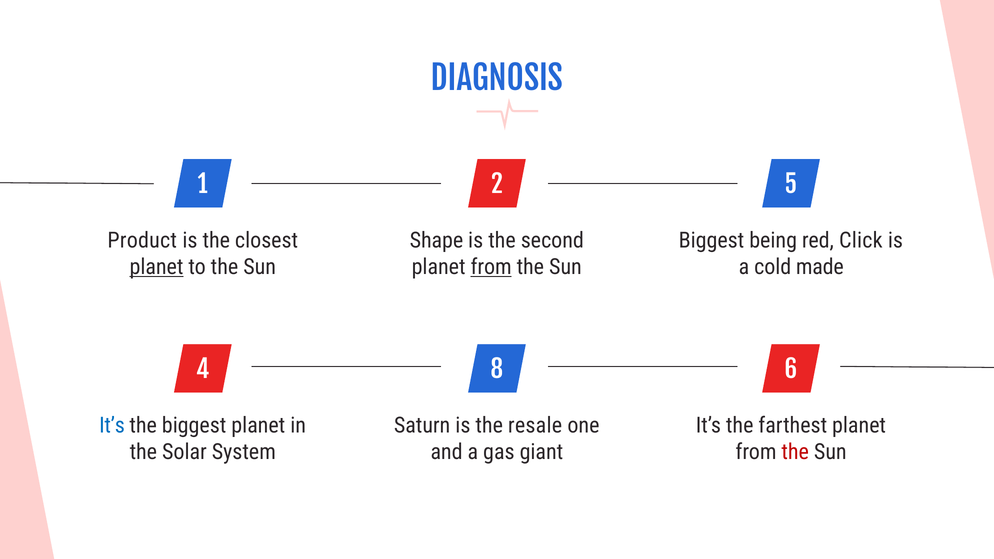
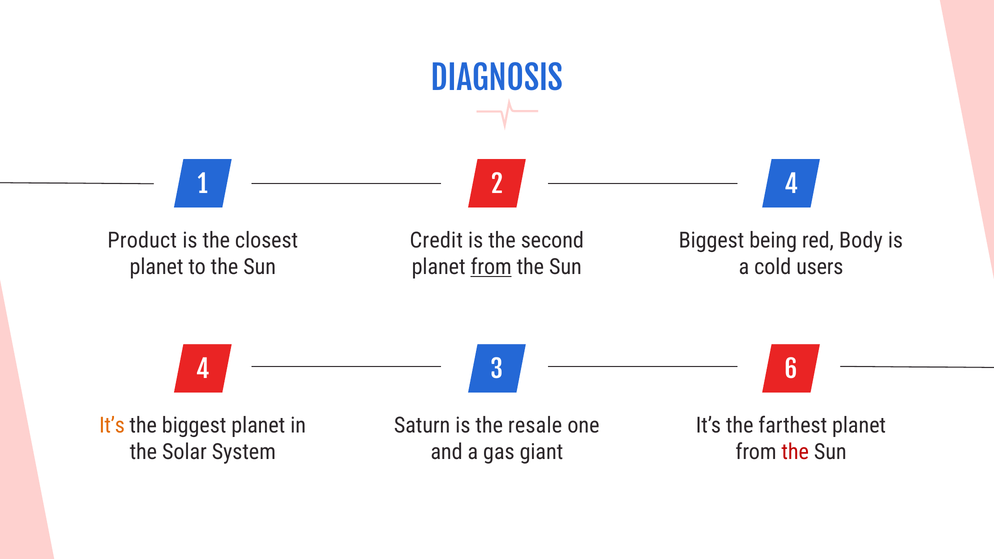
2 5: 5 -> 4 (791, 185)
Shape: Shape -> Credit (436, 241)
Click: Click -> Body (861, 241)
planet underline: present -> none (156, 267)
made: made -> users (820, 267)
8: 8 -> 3 (497, 370)
It’s colour: blue -> orange (112, 425)
